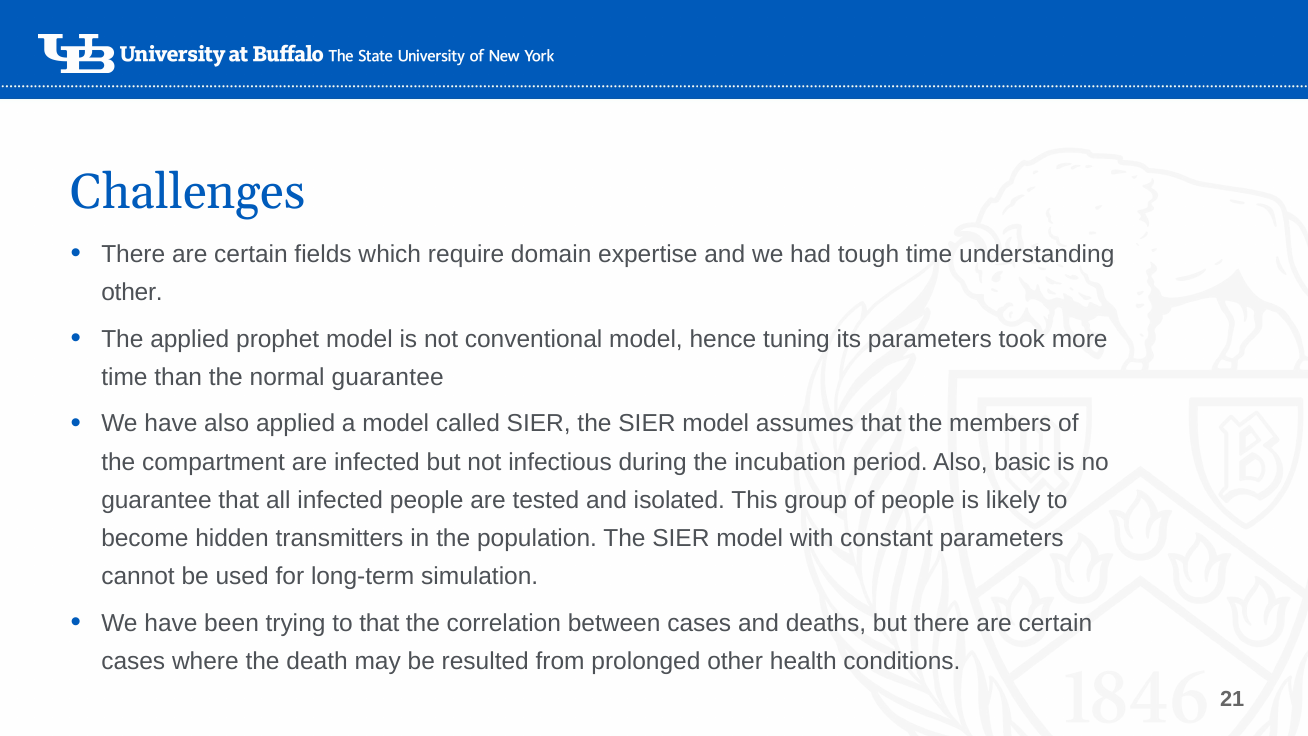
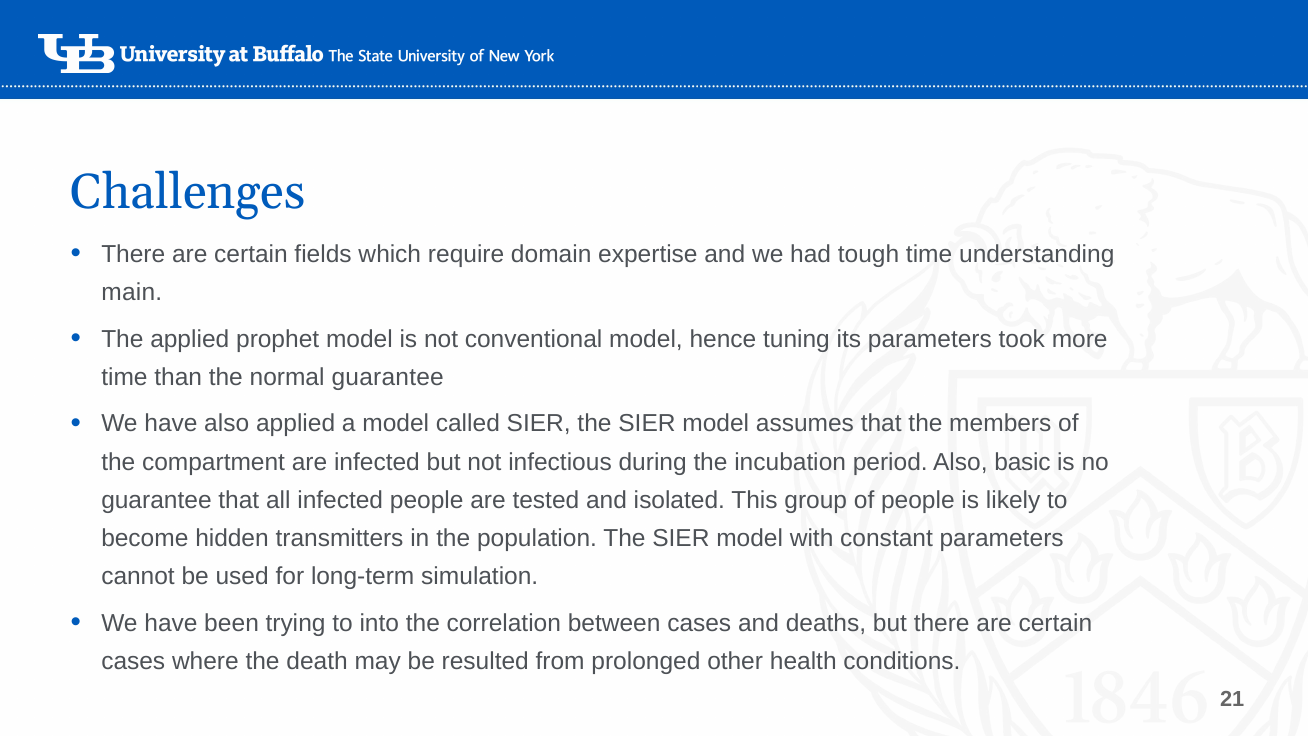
other: other -> main (132, 293)
to that: that -> into (379, 623)
